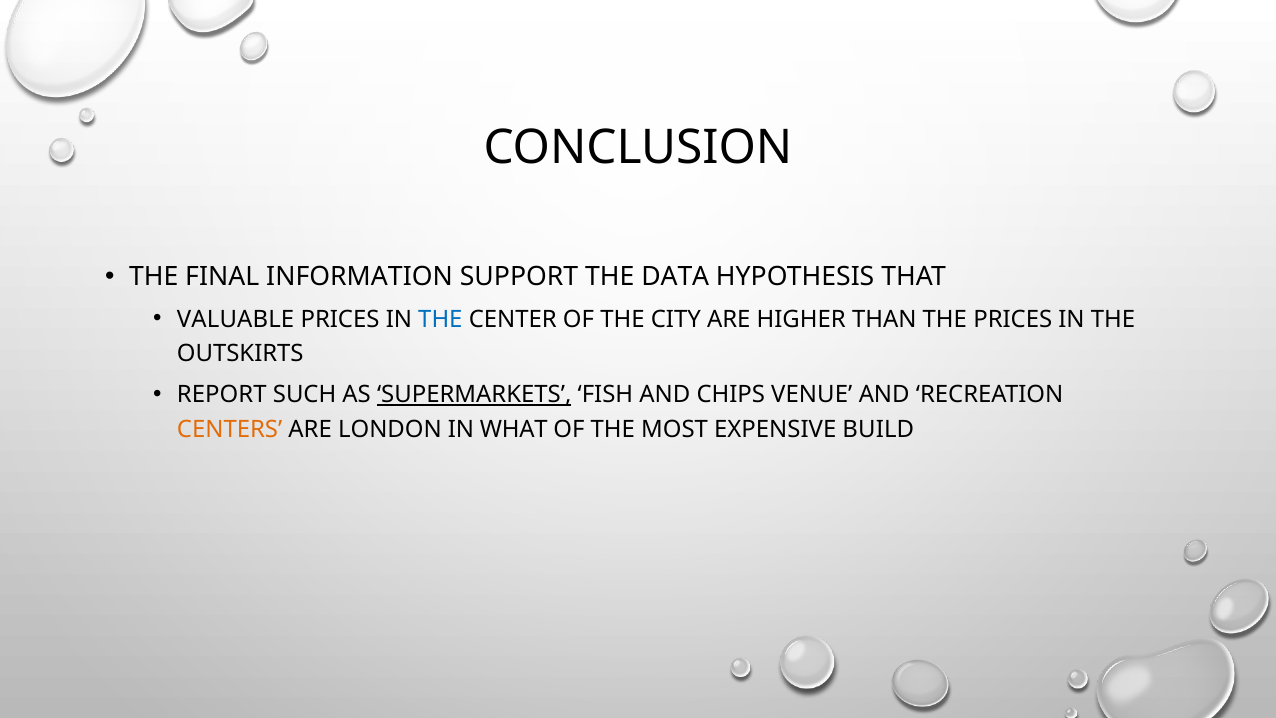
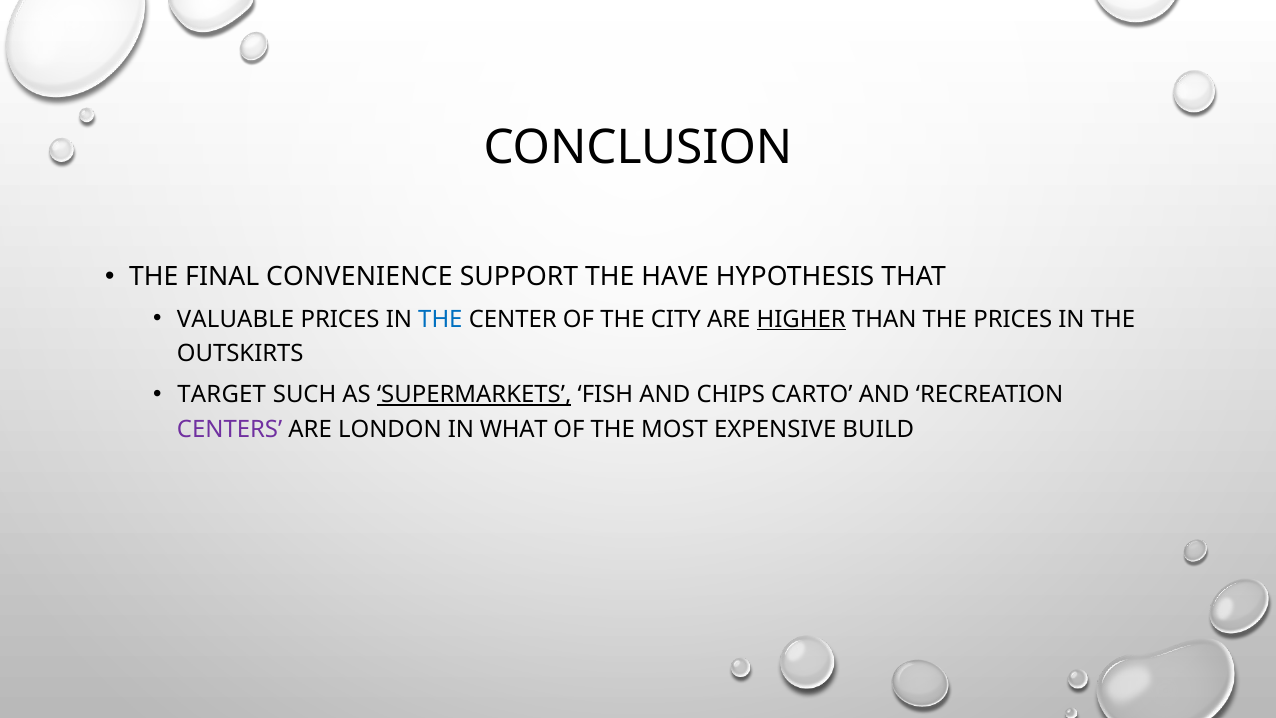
INFORMATION: INFORMATION -> CONVENIENCE (359, 277)
DATA: DATA -> HAVE (675, 277)
HIGHER underline: none -> present (801, 319)
REPORT: REPORT -> TARGET (222, 395)
VENUE: VENUE -> CARTO (812, 395)
CENTERS colour: orange -> purple (230, 429)
